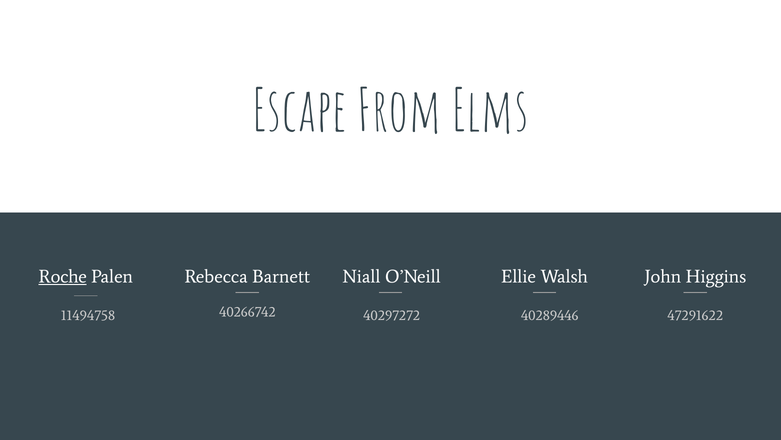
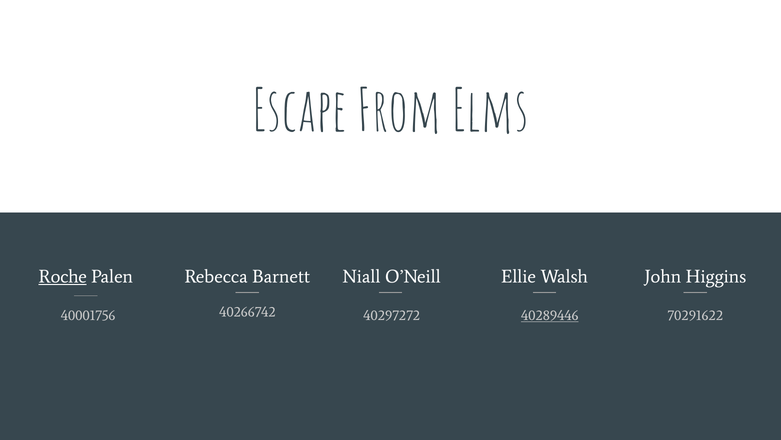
11494758: 11494758 -> 40001756 (88, 315)
40289446 underline: none -> present (550, 315)
47291622: 47291622 -> 70291622 (695, 315)
